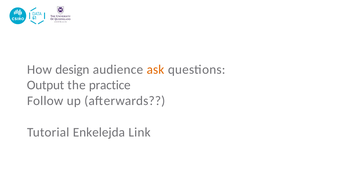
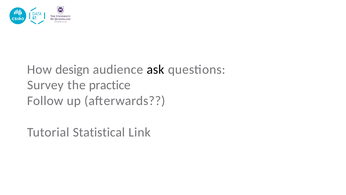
ask colour: orange -> black (155, 69)
Output: Output -> Survey (45, 85)
Enkelejda: Enkelejda -> Statistical (99, 132)
